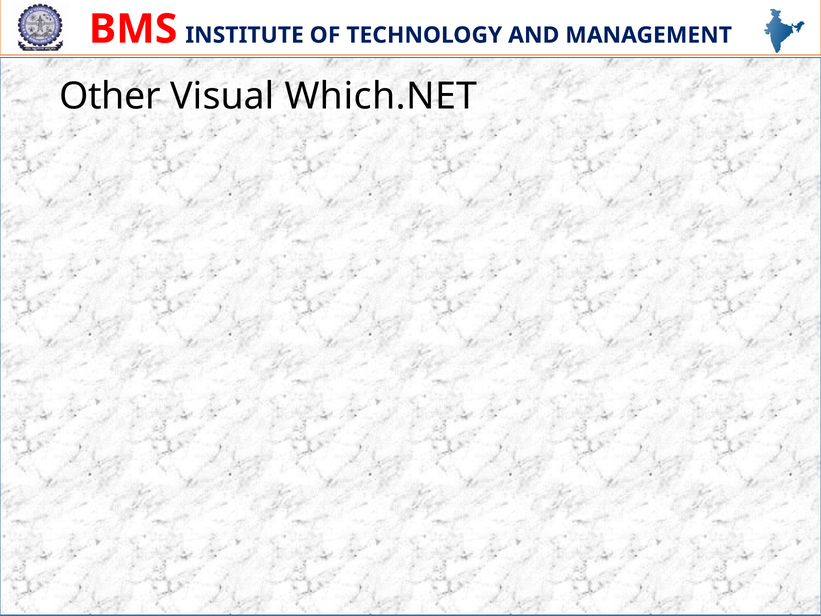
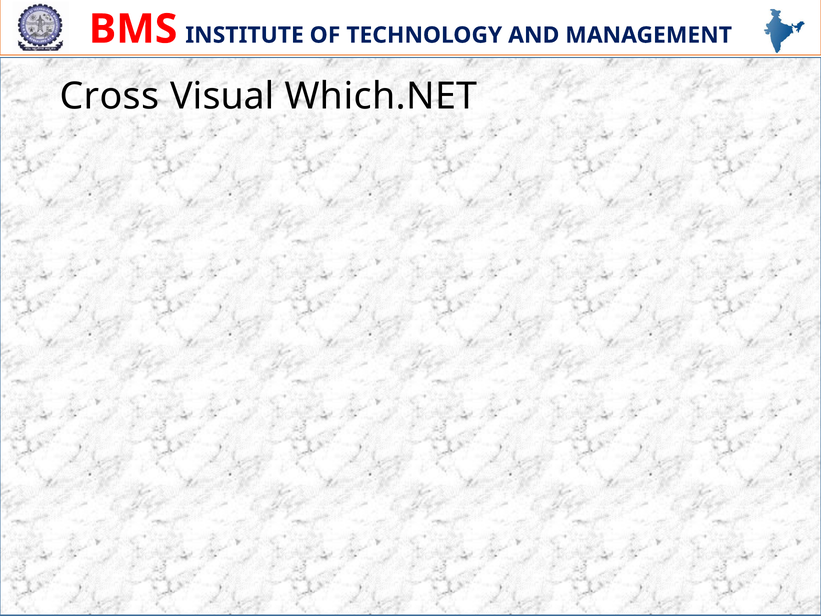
Other: Other -> Cross (110, 96)
